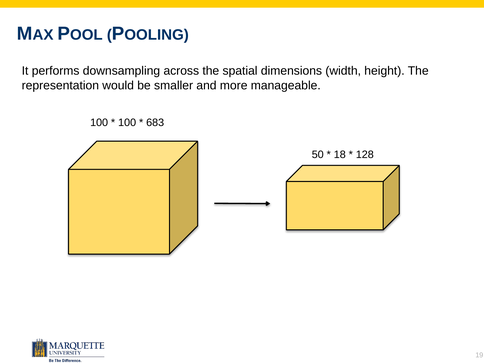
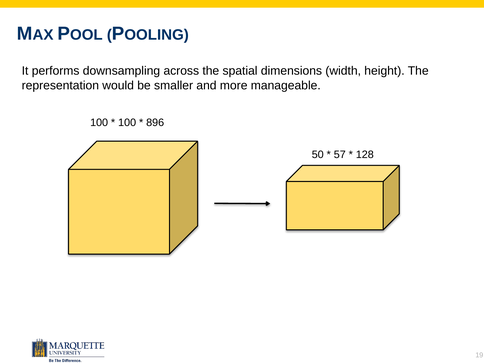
683: 683 -> 896 (155, 123)
18: 18 -> 57 (340, 155)
